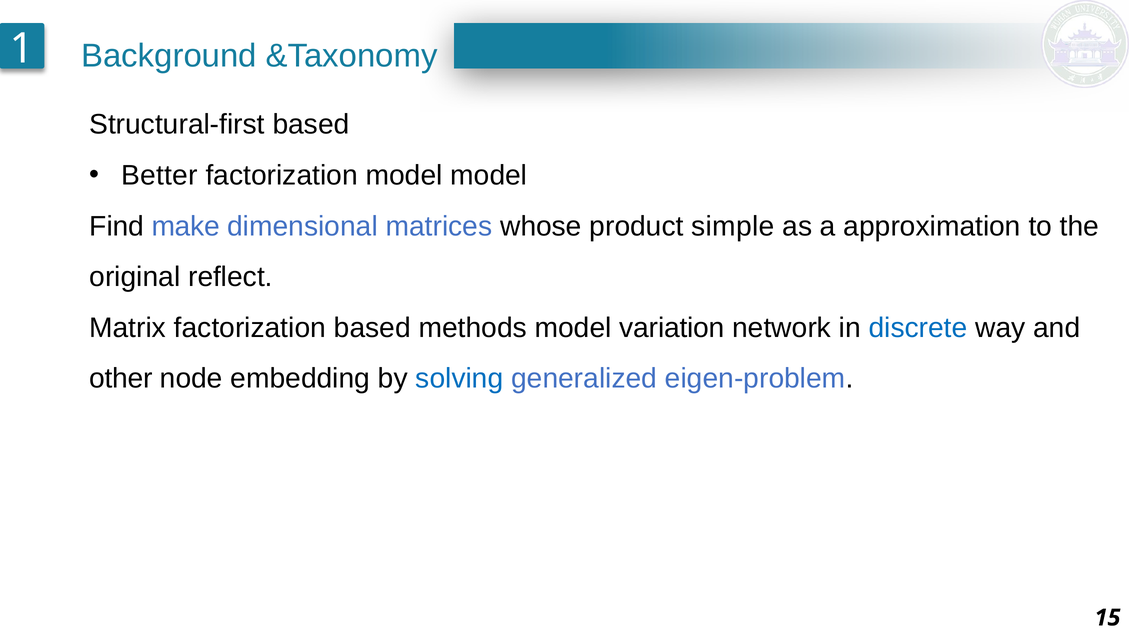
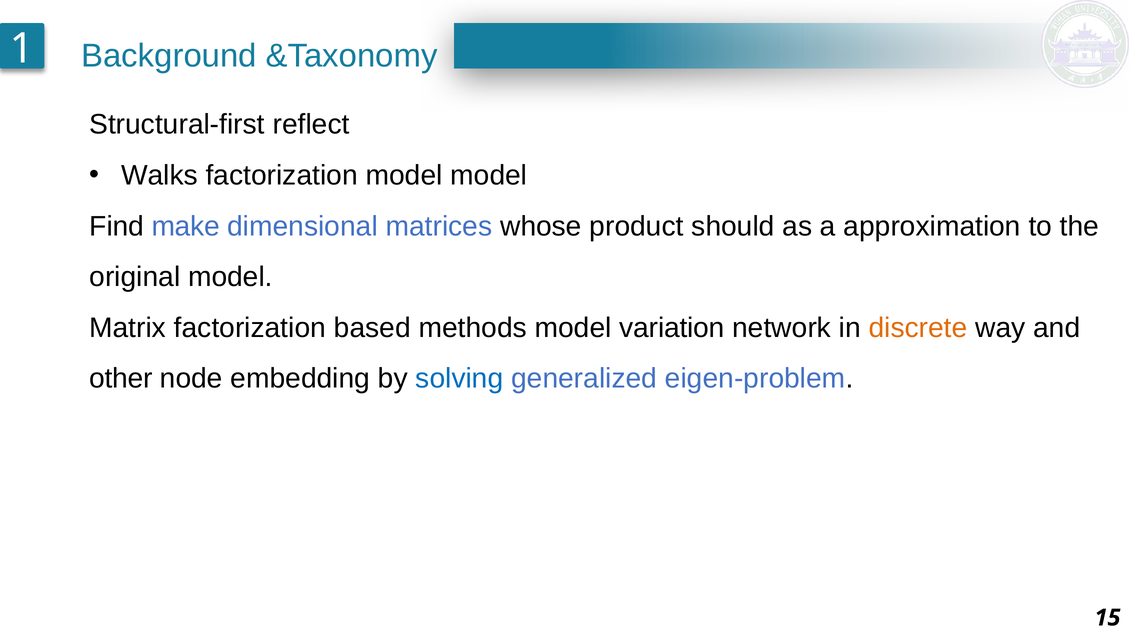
Structural-first based: based -> reflect (311, 125)
Better: Better -> Walks (159, 175)
simple: simple -> should (733, 226)
original reflect: reflect -> model (230, 277)
discrete colour: blue -> orange (918, 328)
